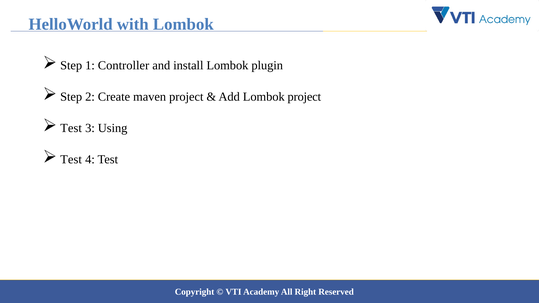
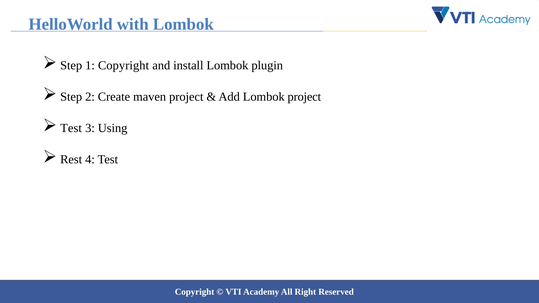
1 Controller: Controller -> Copyright (124, 65)
Test: Test -> Rest (71, 160)
